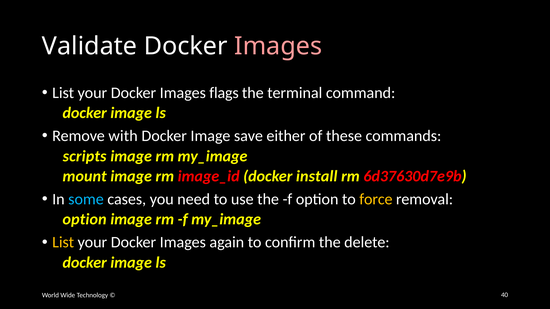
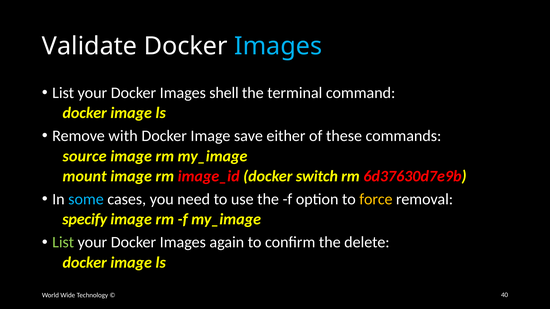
Images colour: pink -> light blue (278, 46)
flags: flags -> shell (224, 93)
scripts: scripts -> source (85, 156)
install: install -> switch (317, 176)
option: option -> specify (85, 220)
List colour: yellow -> light green (63, 243)
